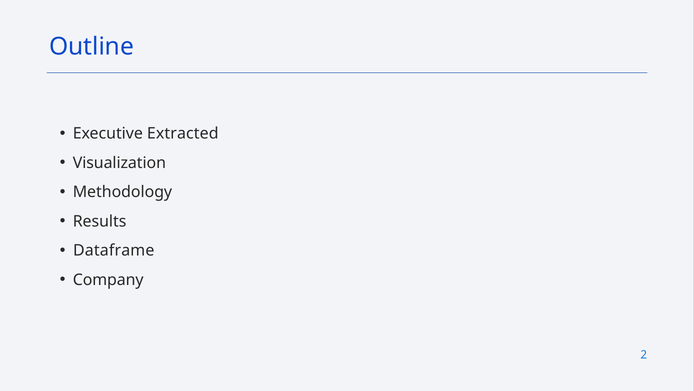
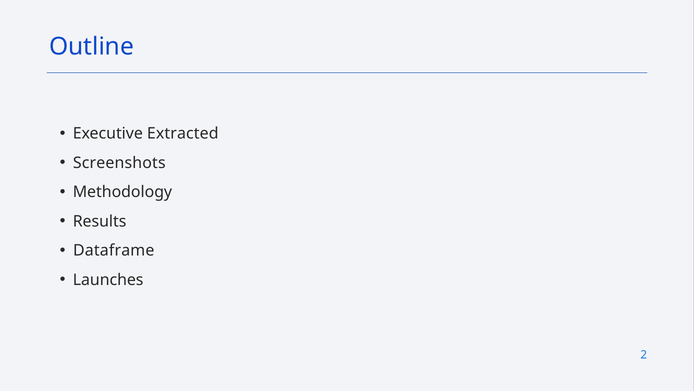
Visualization: Visualization -> Screenshots (119, 163)
Company: Company -> Launches (108, 279)
